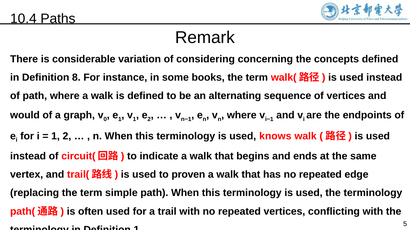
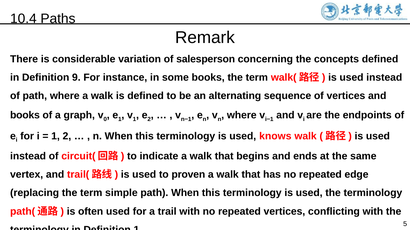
considering: considering -> salesperson (206, 59)
8: 8 -> 9 (76, 78)
would: would -> books (25, 115)
